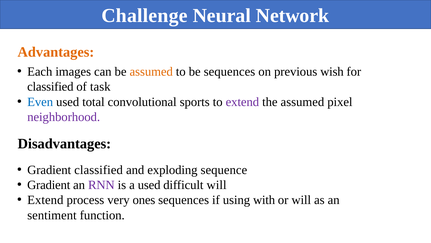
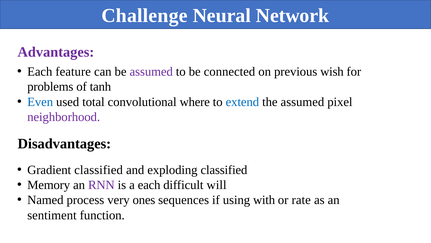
Advantages colour: orange -> purple (56, 52)
images: images -> feature (73, 71)
assumed colour: orange -> purple (151, 71)
be sequences: sequences -> connected (229, 71)
classified: classified -> problems (50, 87)
task: task -> tanh (100, 87)
sports: sports -> where (195, 102)
extend colour: purple -> blue (242, 102)
exploding sequence: sequence -> classified (224, 170)
Gradient: Gradient -> Memory (49, 185)
a used: used -> each (149, 185)
Extend: Extend -> Named (45, 200)
or will: will -> rate (301, 200)
